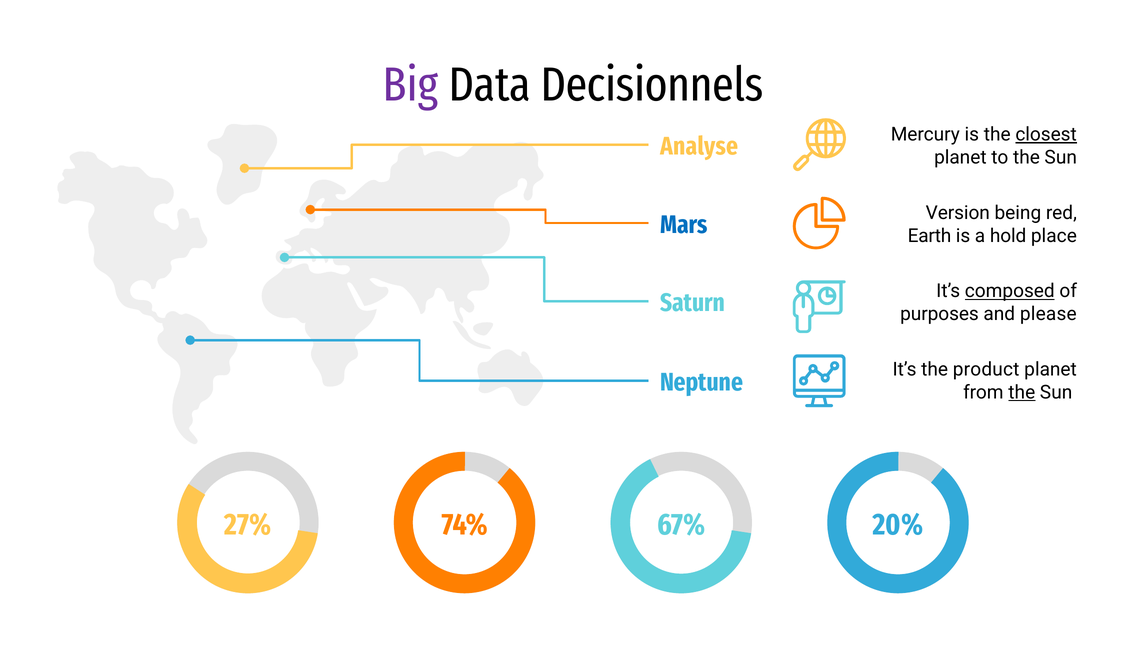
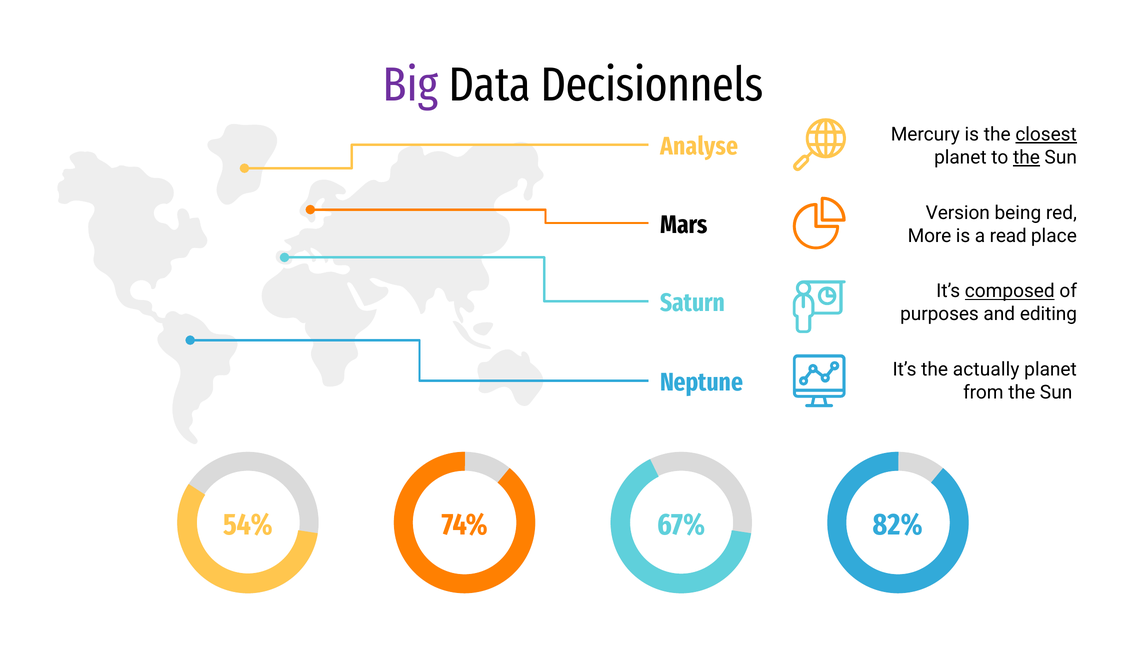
the underline: none -> present (1026, 157)
Mars colour: blue -> black (684, 225)
Earth: Earth -> More (929, 236)
hold: hold -> read (1008, 236)
please: please -> editing (1048, 314)
product: product -> actually (986, 369)
the underline: present -> none (1022, 392)
27%: 27% -> 54% (248, 524)
20%: 20% -> 82% (898, 524)
